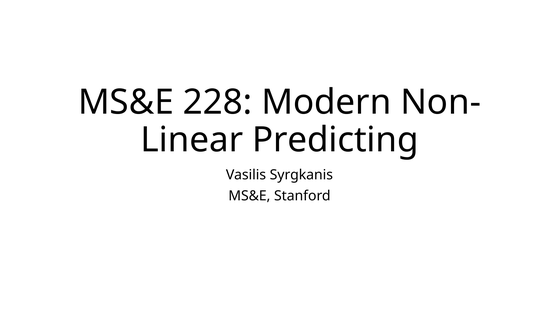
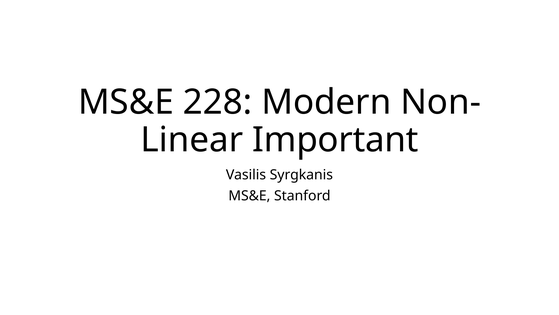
Predicting: Predicting -> Important (335, 140)
